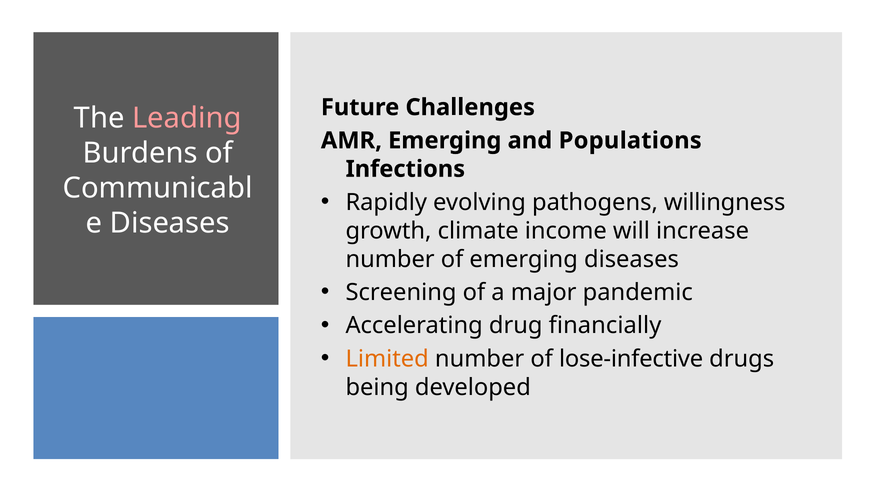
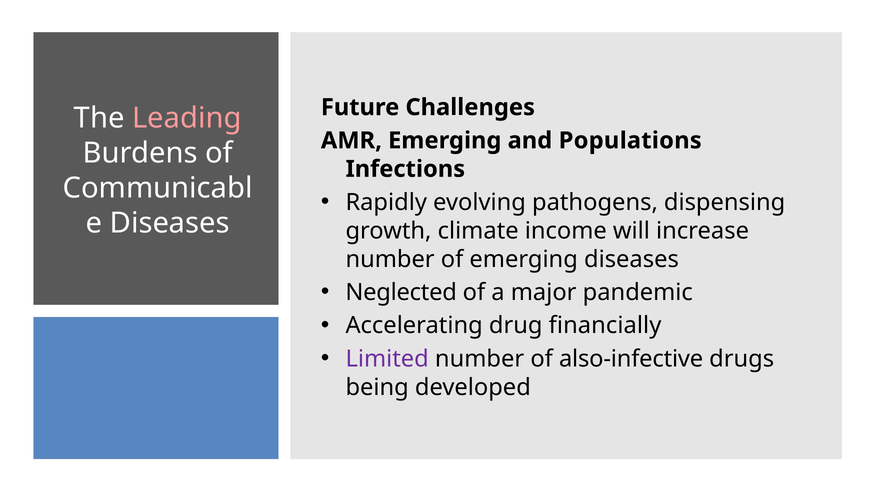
willingness: willingness -> dispensing (725, 202)
Screening: Screening -> Neglected (401, 293)
Limited colour: orange -> purple (387, 359)
lose-infective: lose-infective -> also-infective (631, 359)
